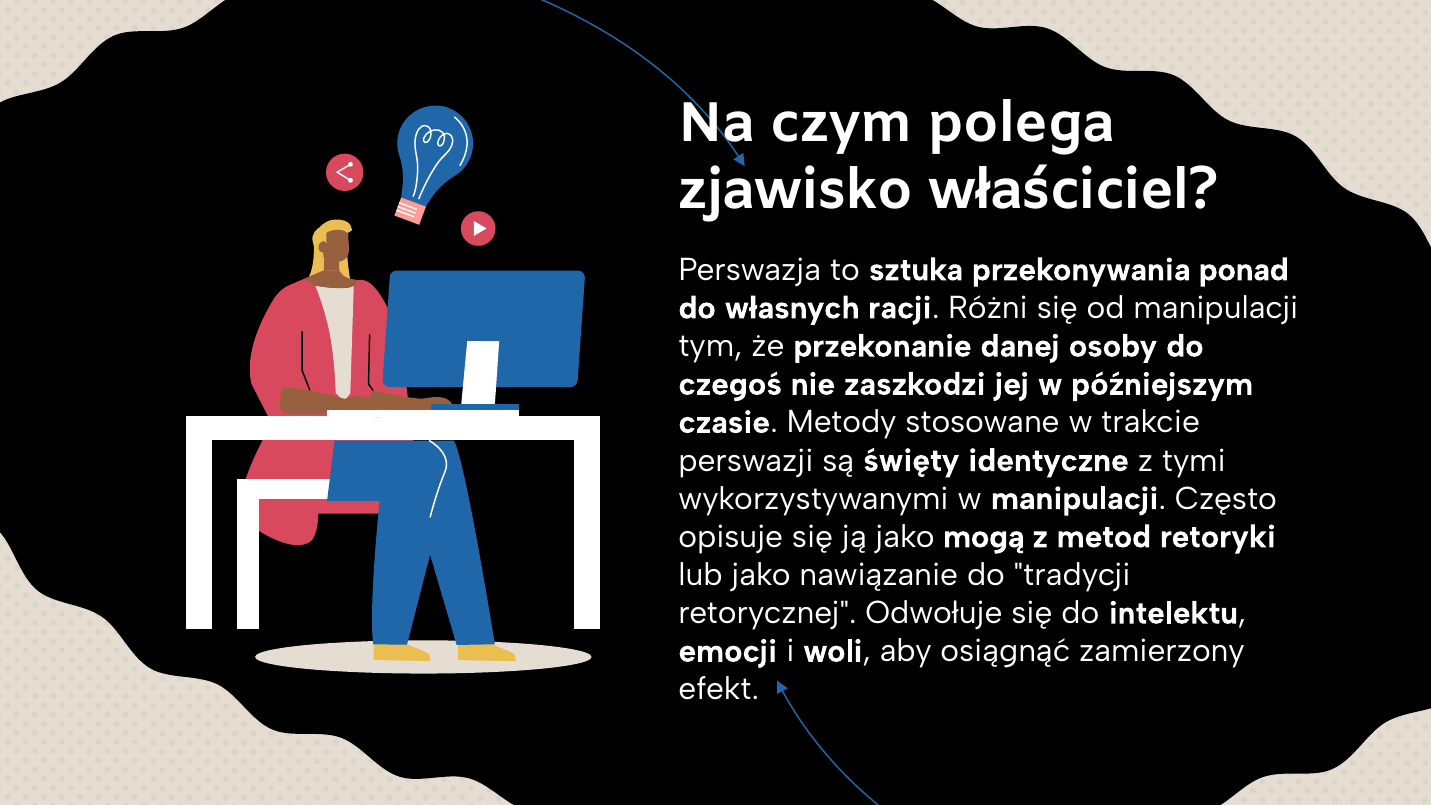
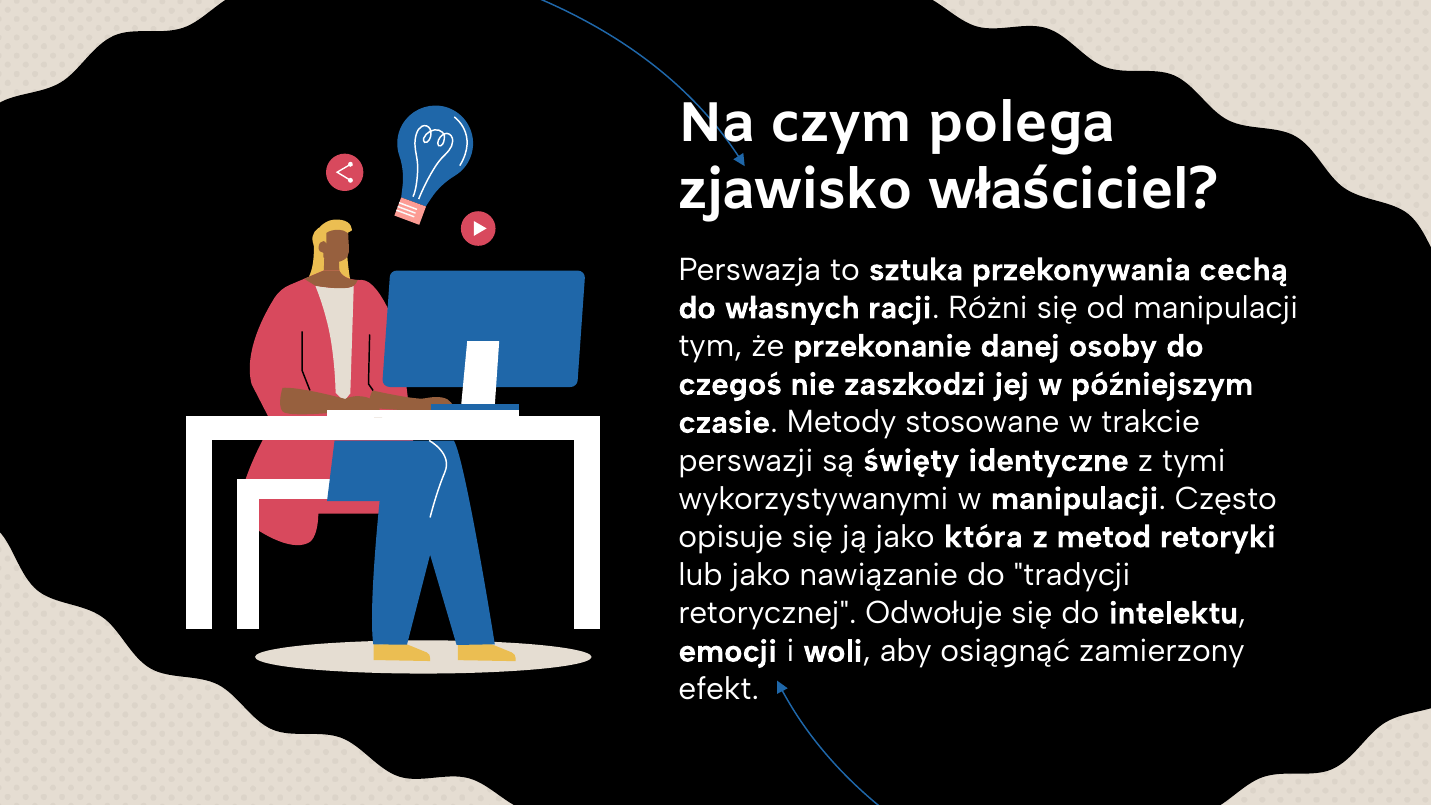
ponad: ponad -> cechą (1243, 270)
mogą: mogą -> która (983, 537)
